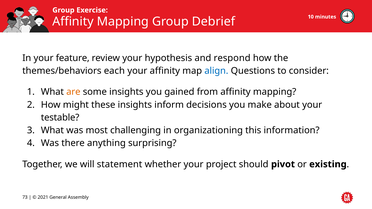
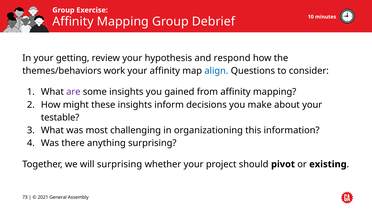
feature: feature -> getting (73, 58)
each: each -> work (114, 71)
are colour: orange -> purple (73, 92)
will statement: statement -> surprising (120, 164)
